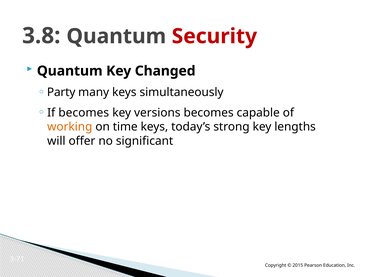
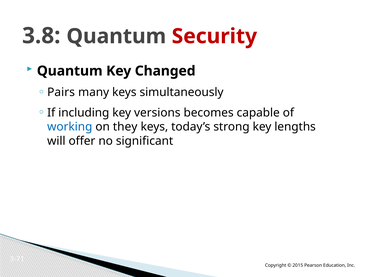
Party: Party -> Pairs (61, 92)
If becomes: becomes -> including (84, 113)
working colour: orange -> blue (70, 127)
time: time -> they (125, 127)
